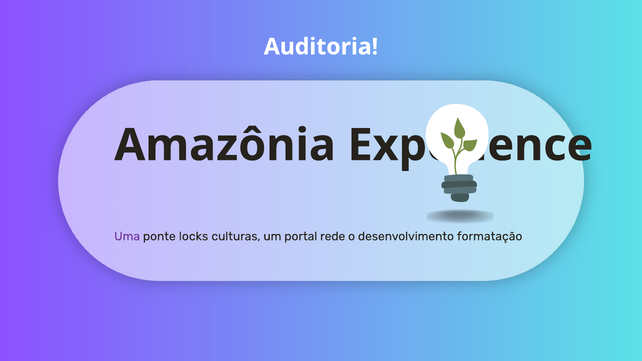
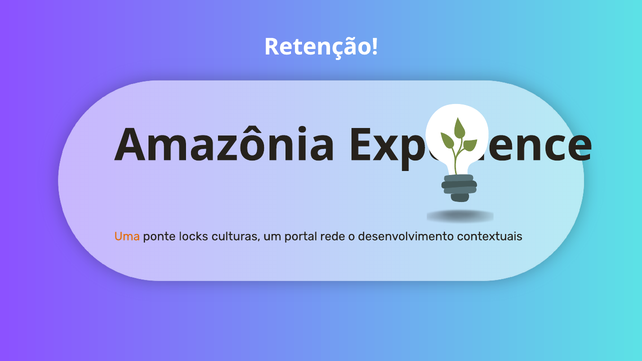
Auditoria: Auditoria -> Retenção (321, 47)
Uma colour: purple -> orange (127, 236)
formatação: formatação -> contextuais (490, 236)
